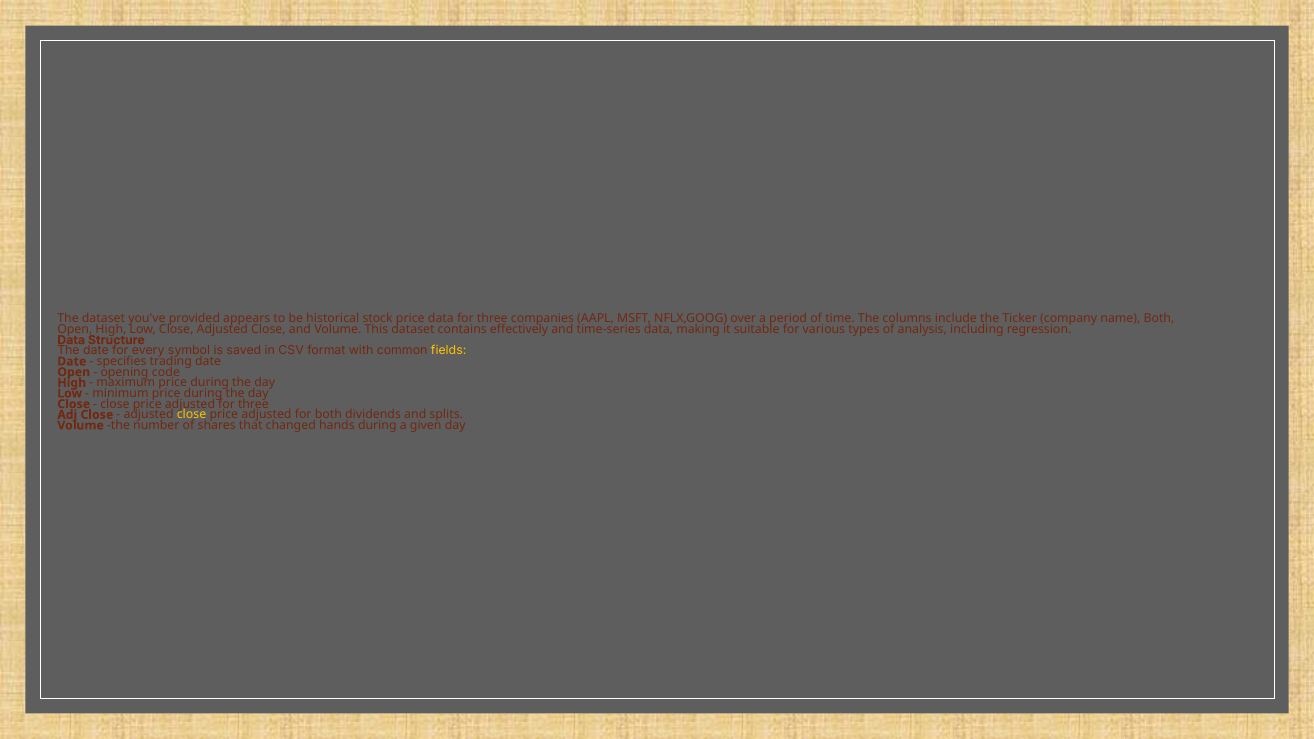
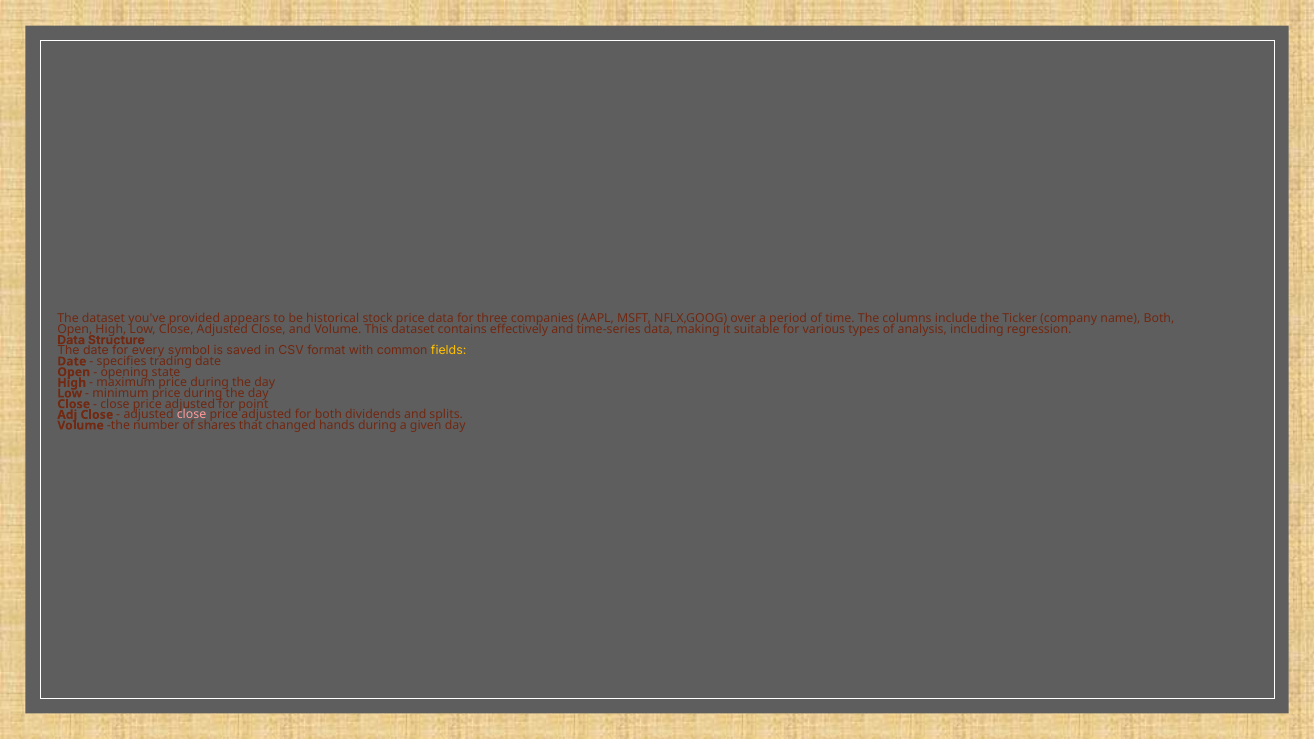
code: code -> state (166, 372)
adjusted for three: three -> point (253, 404)
close colour: yellow -> pink (192, 415)
